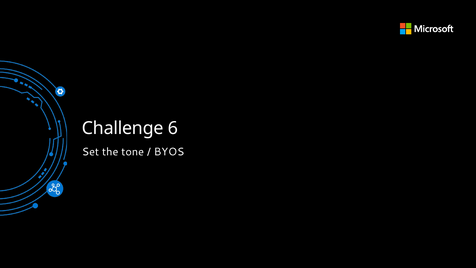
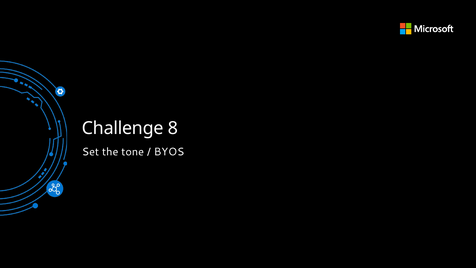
6: 6 -> 8 (173, 128)
